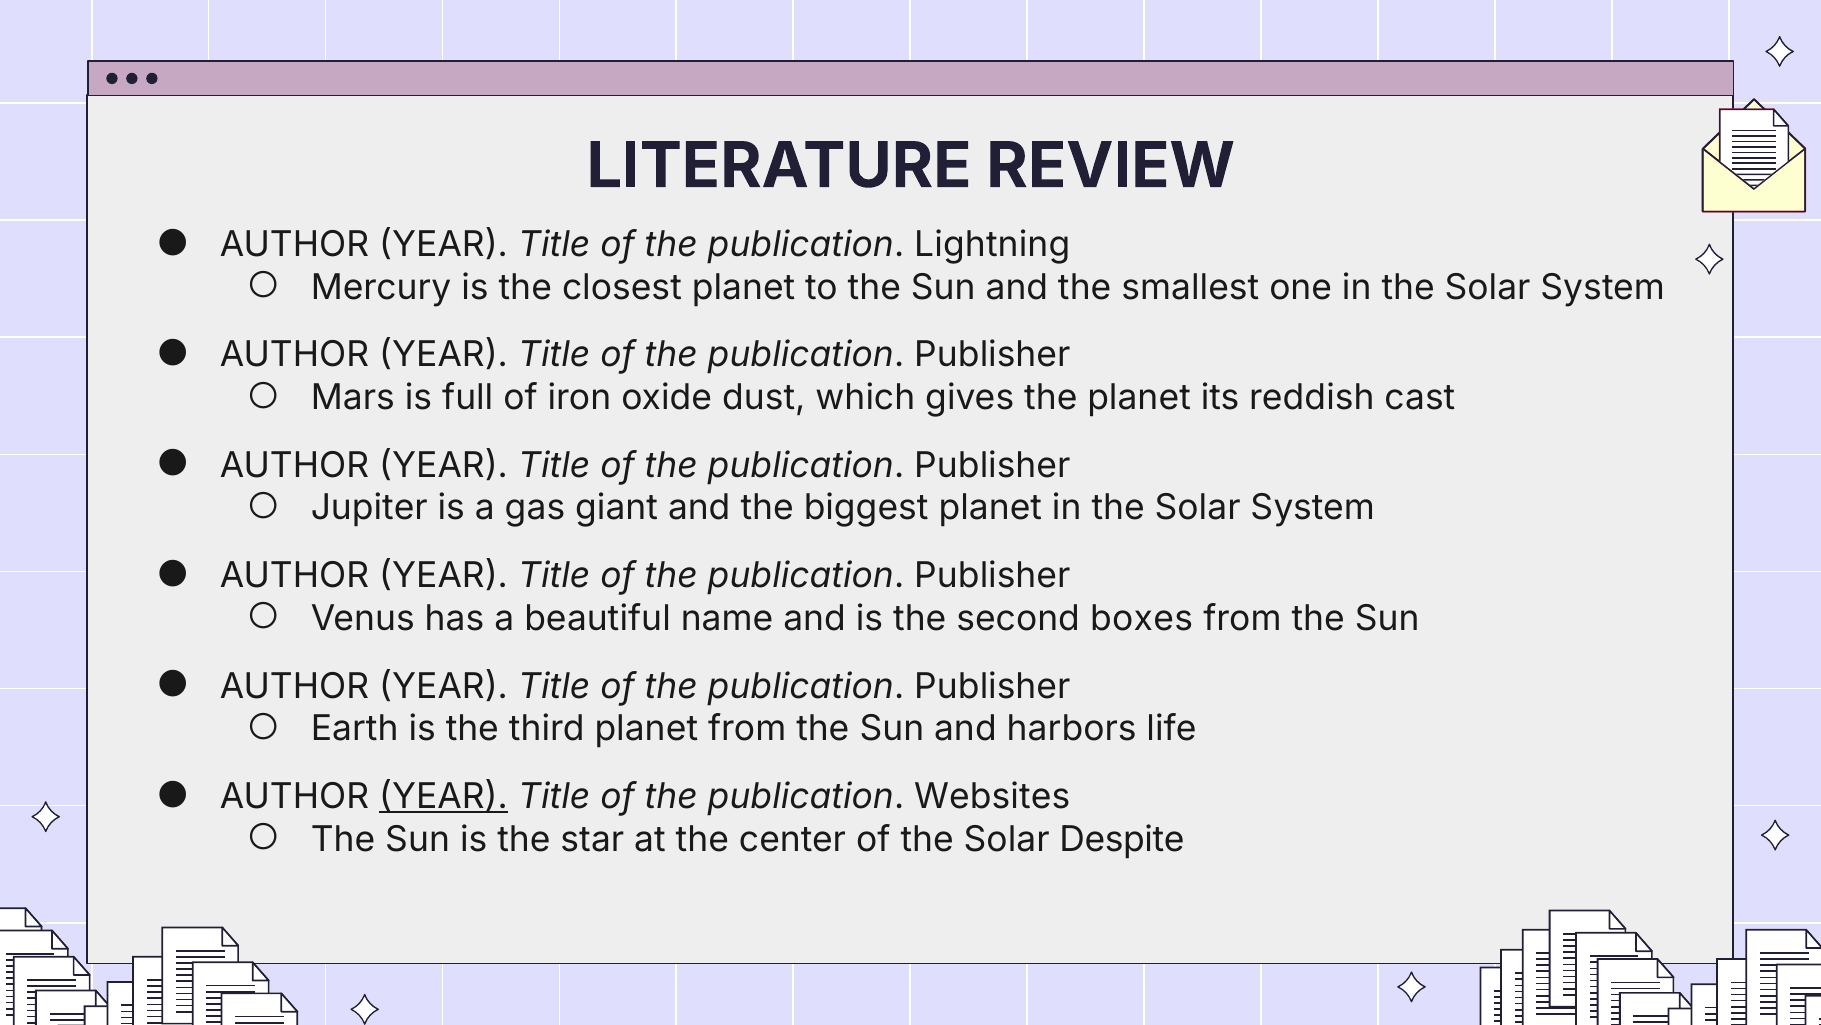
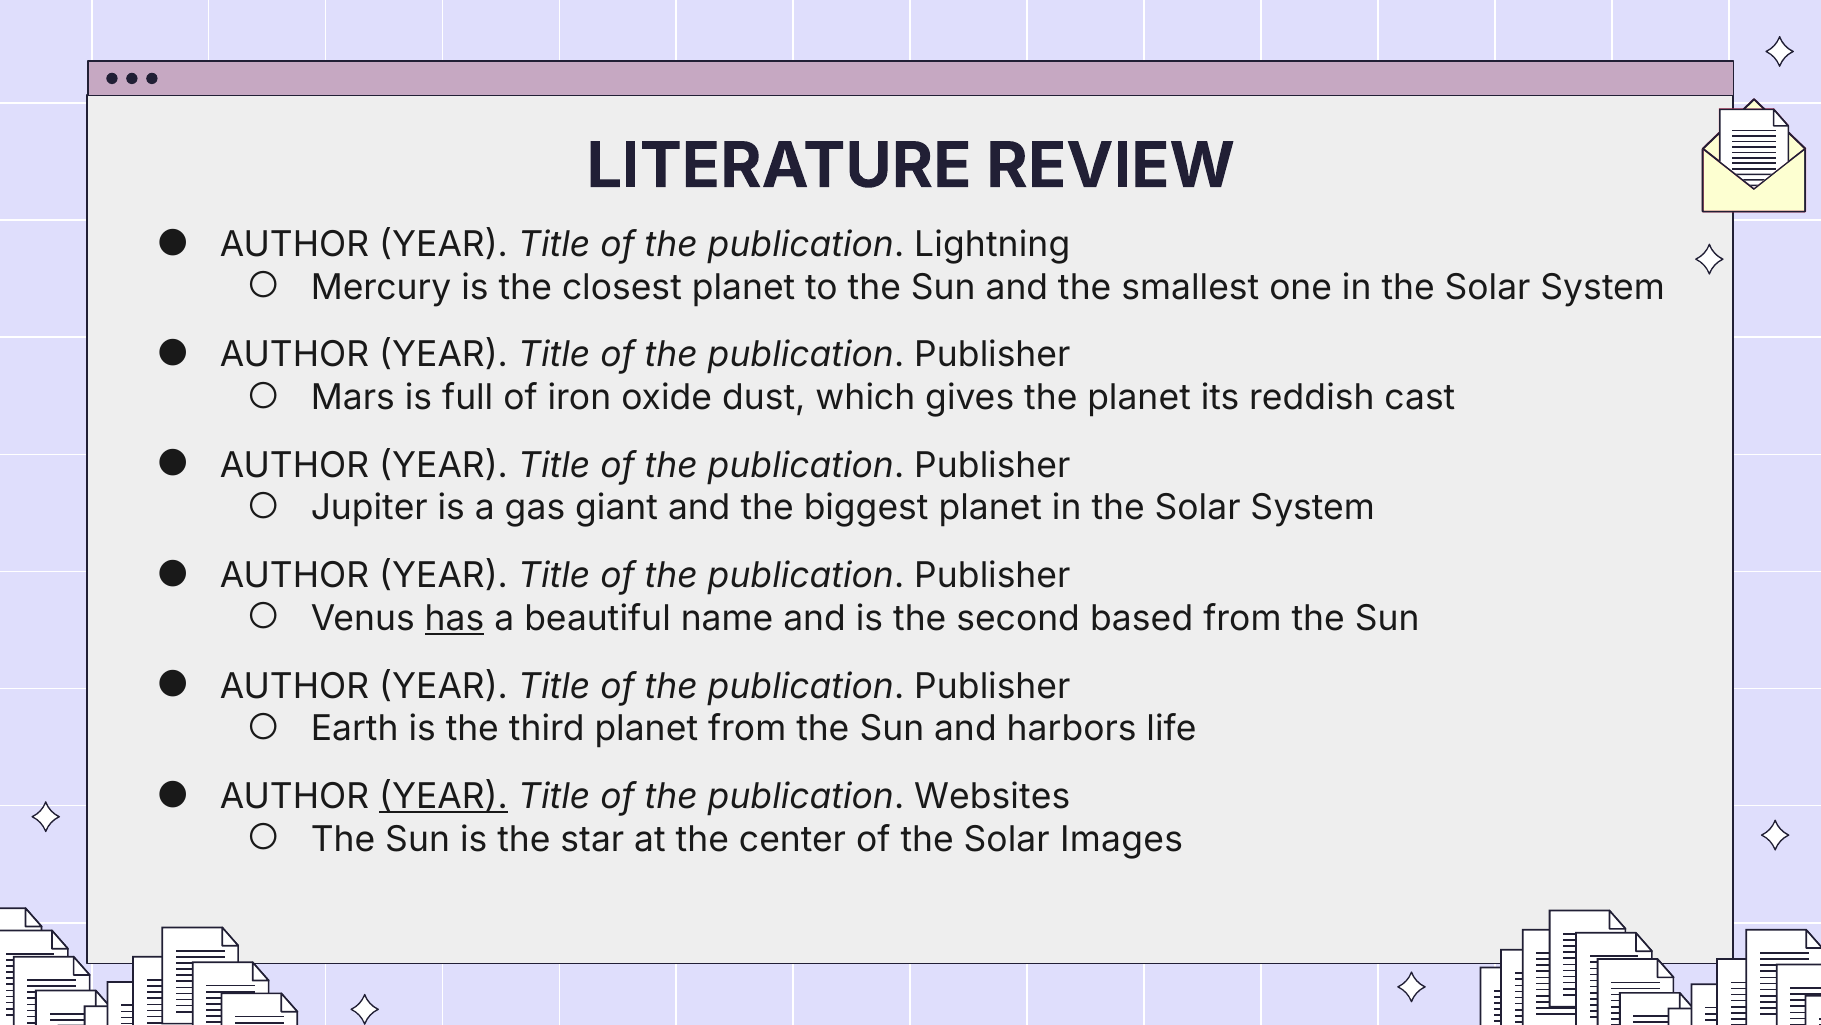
has underline: none -> present (454, 618)
boxes: boxes -> based (1142, 618)
Despite: Despite -> Images (1122, 839)
